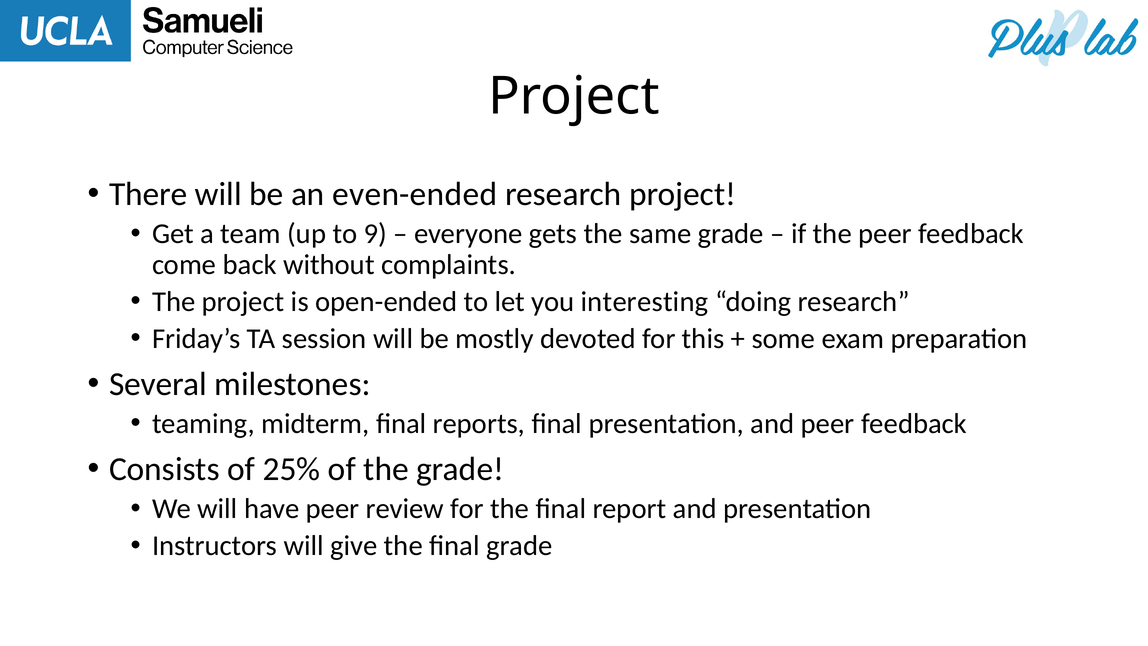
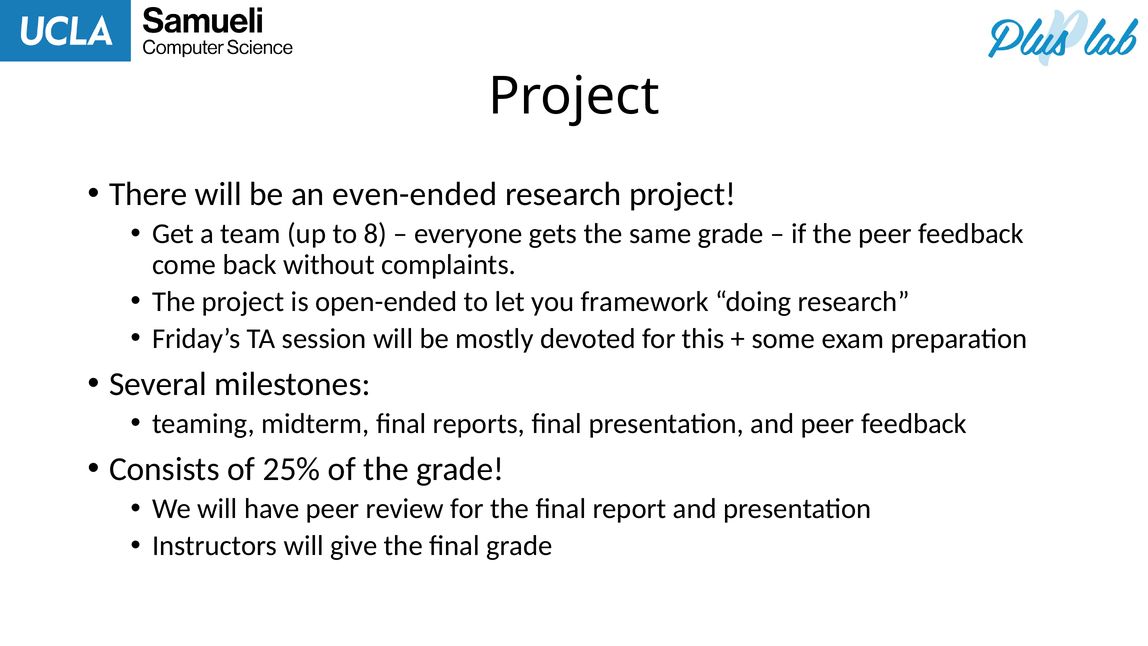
9: 9 -> 8 (375, 234)
interesting: interesting -> framework (645, 302)
